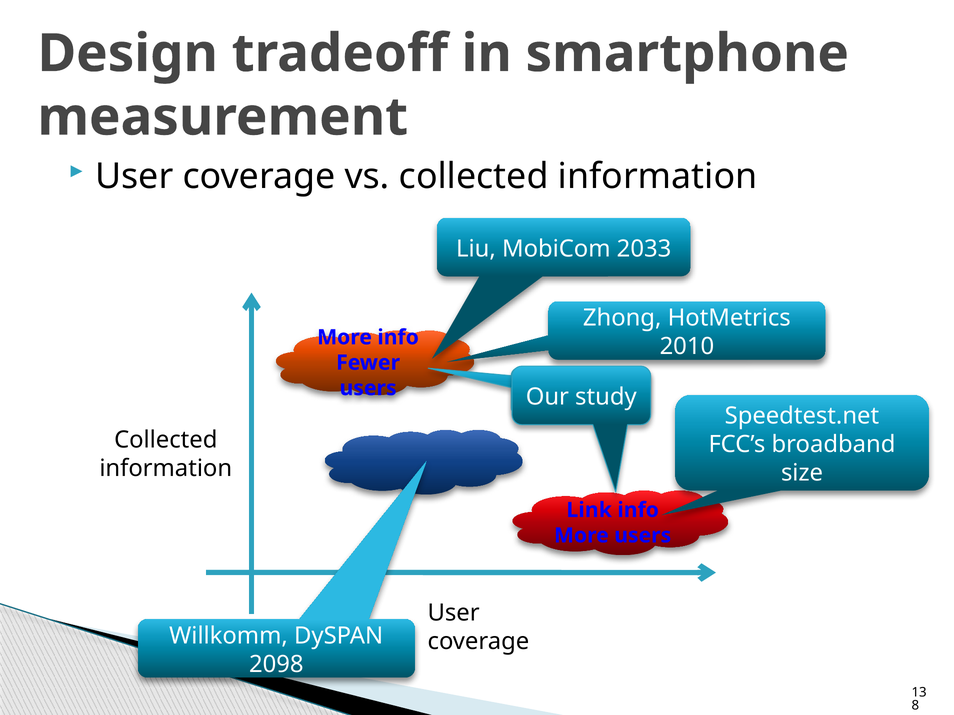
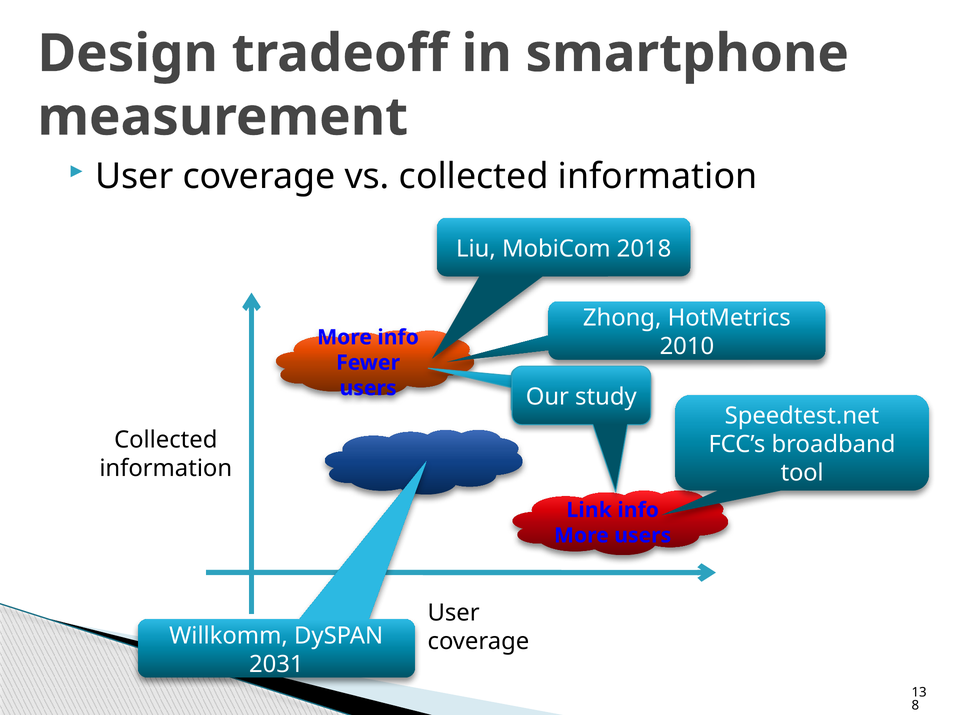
2033: 2033 -> 2018 (644, 249)
size: size -> tool (802, 473)
2098: 2098 -> 2031 (276, 665)
